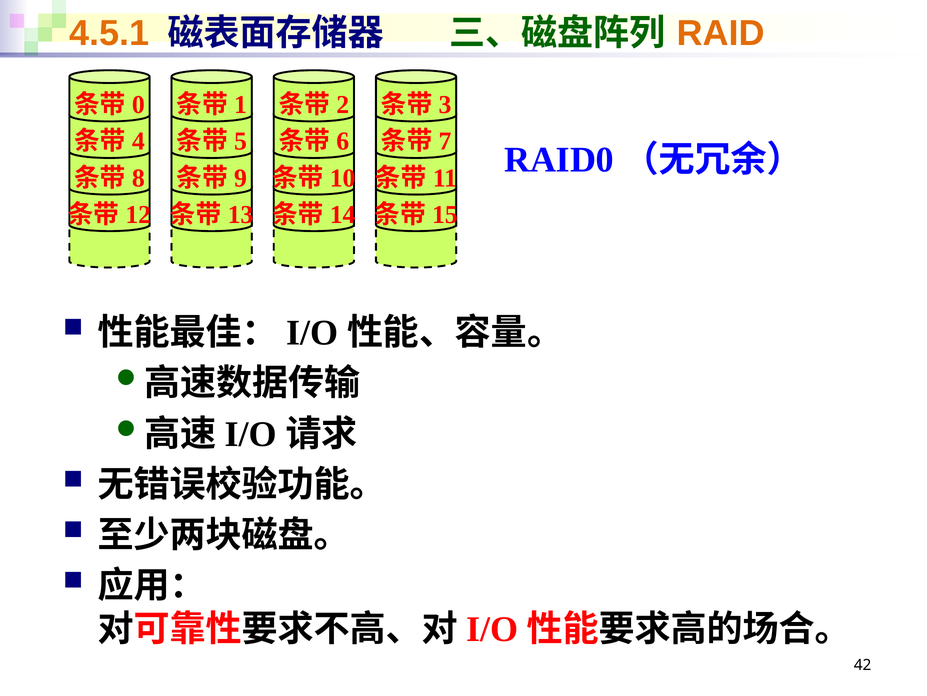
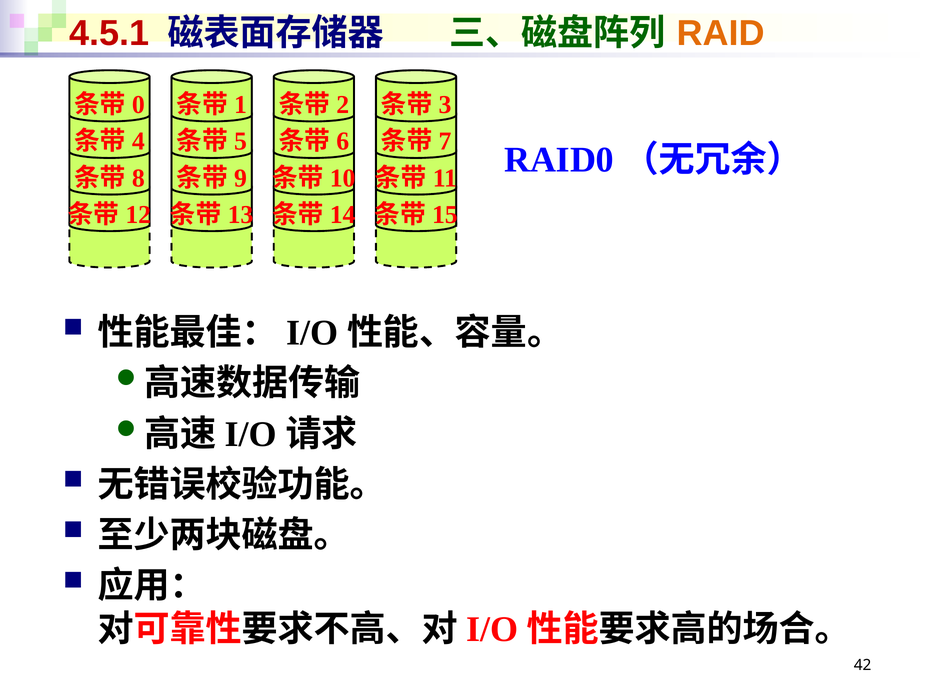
4.5.1 colour: orange -> red (109, 33)
